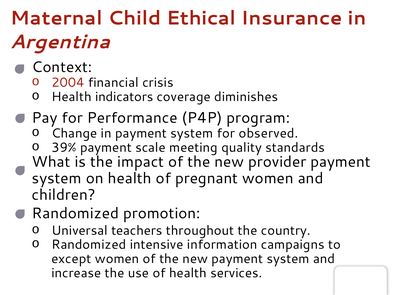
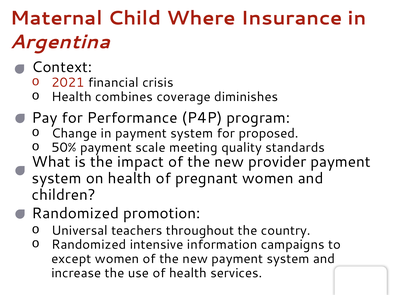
Ethical: Ethical -> Where (201, 18)
2004: 2004 -> 2021 (68, 83)
indicators: indicators -> combines (124, 97)
observed: observed -> proposed (269, 133)
39%: 39% -> 50% (64, 147)
